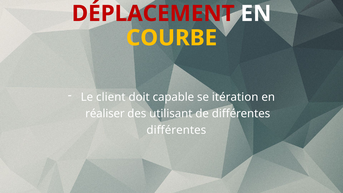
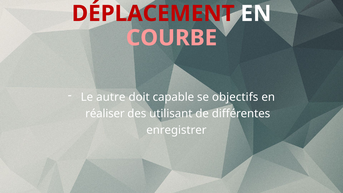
COURBE colour: yellow -> pink (172, 38)
client: client -> autre (111, 97)
itération: itération -> objectifs (235, 97)
différentes: différentes -> enregistrer (176, 130)
